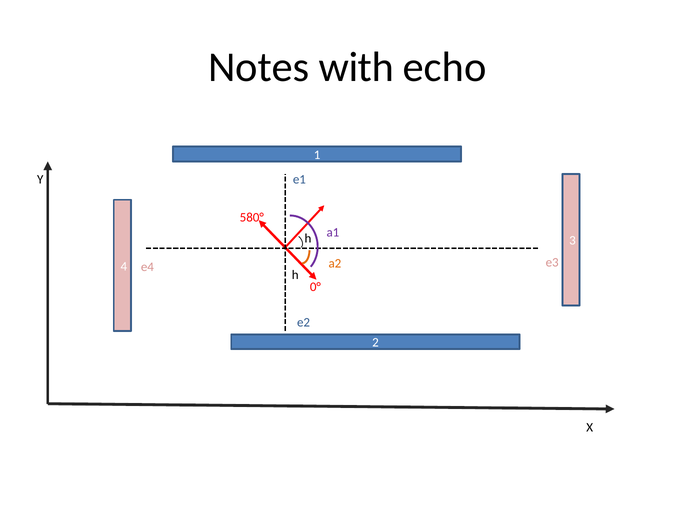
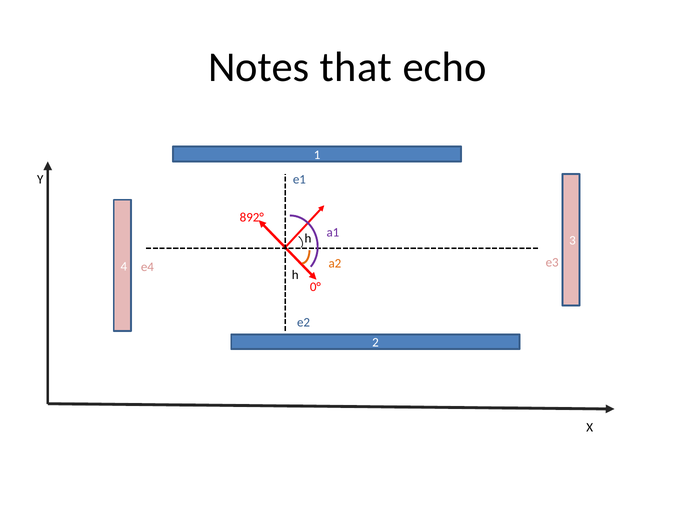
with: with -> that (356, 67)
580°: 580° -> 892° (252, 218)
